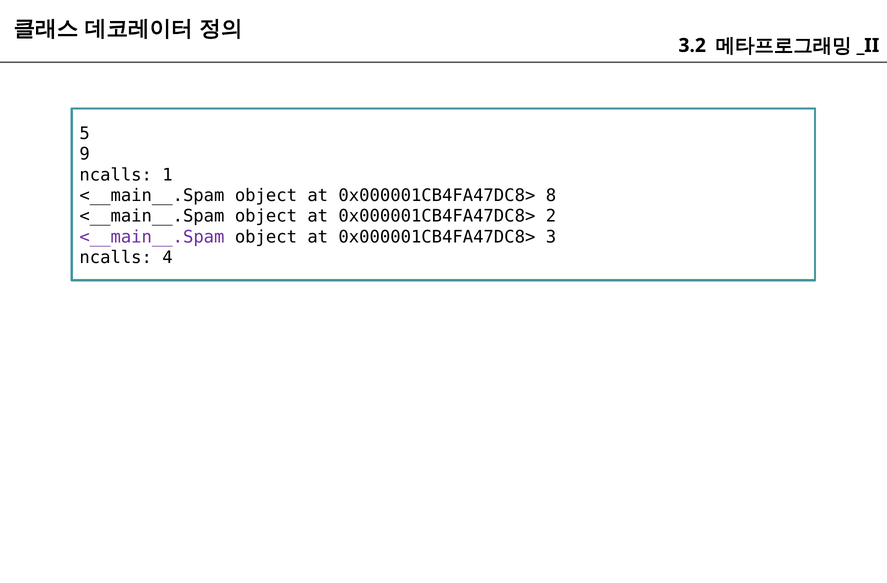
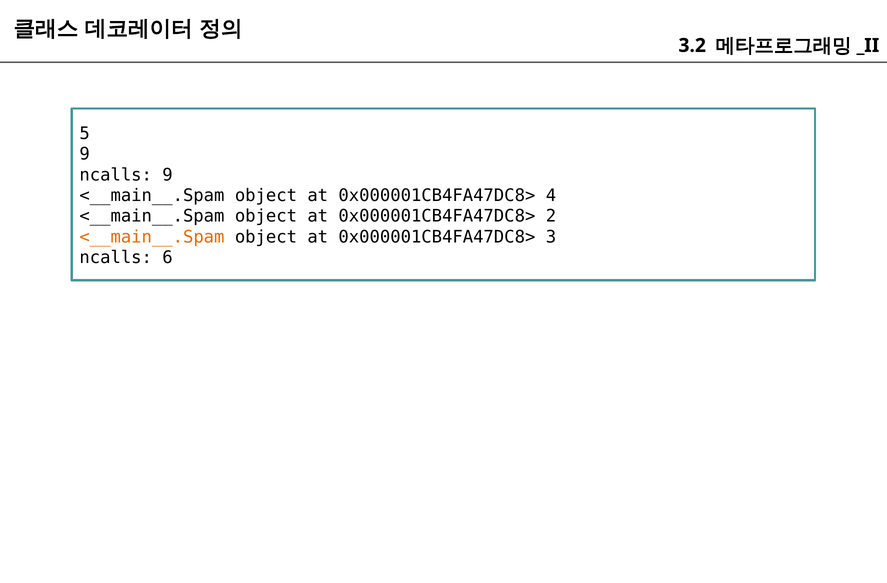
ncalls 1: 1 -> 9 (167, 175)
8: 8 -> 4 (551, 195)
<__main__.Spam colour: purple -> orange (152, 237)
4: 4 -> 6 (167, 258)
